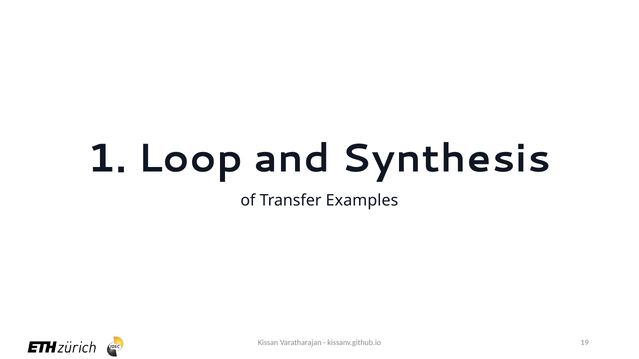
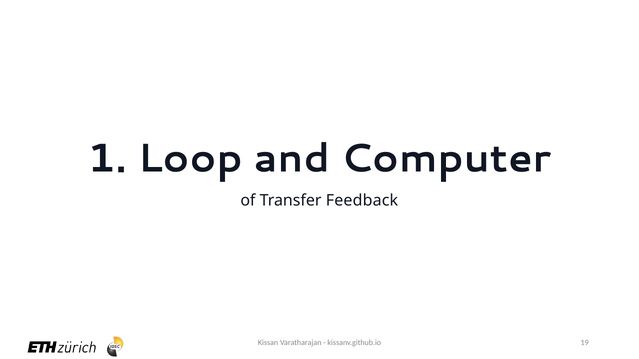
Synthesis: Synthesis -> Computer (446, 159)
Examples: Examples -> Feedback (362, 201)
